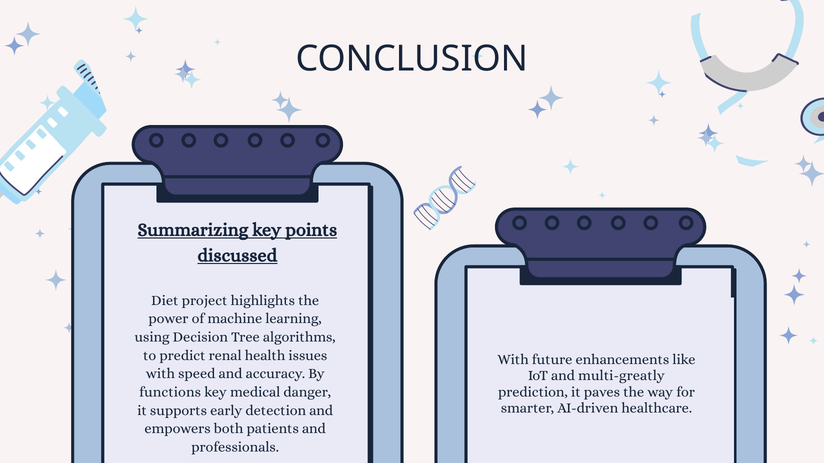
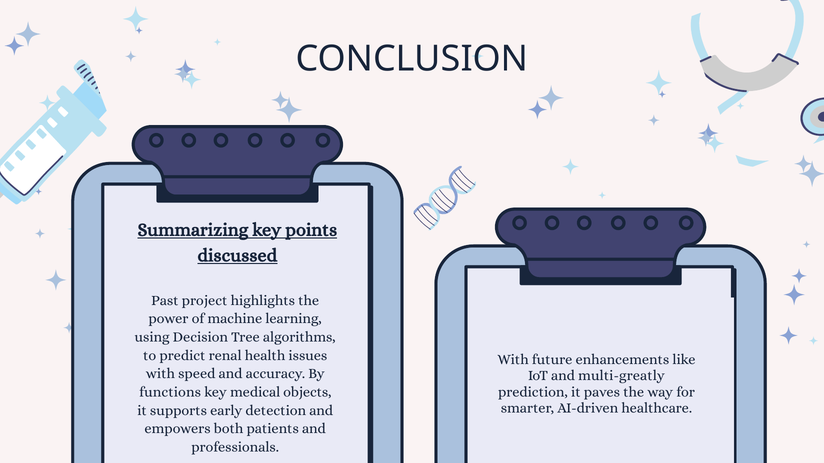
Diet: Diet -> Past (165, 301)
danger: danger -> objects (307, 392)
